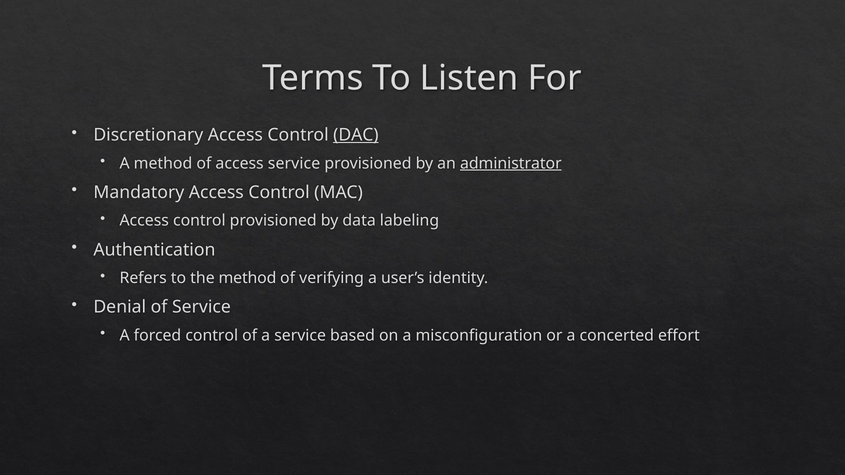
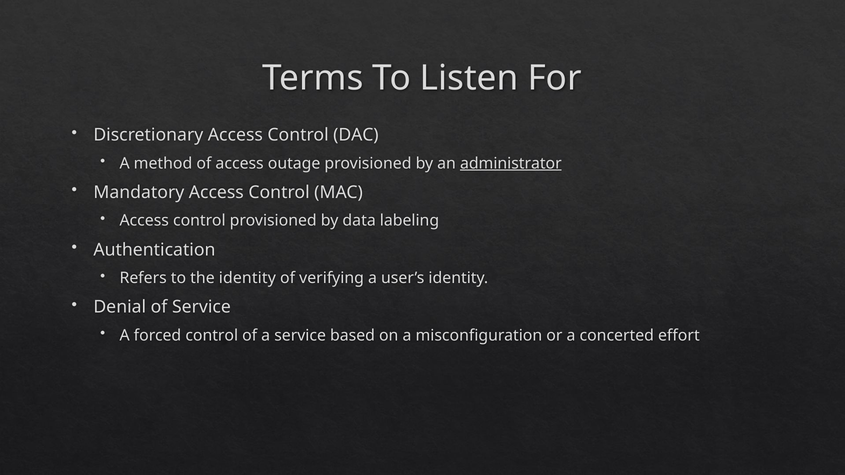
DAC underline: present -> none (356, 135)
access service: service -> outage (294, 163)
the method: method -> identity (247, 278)
